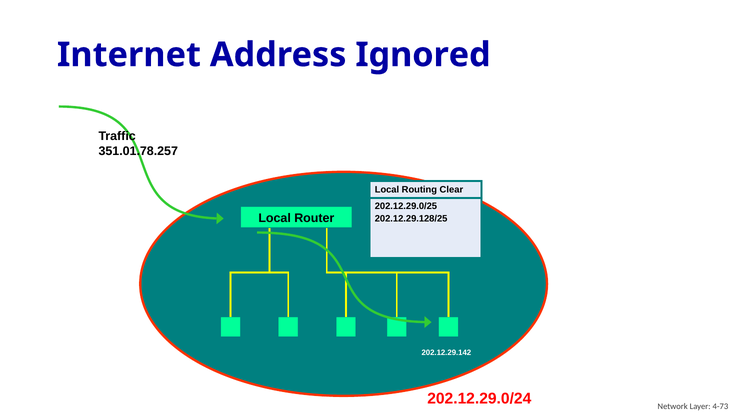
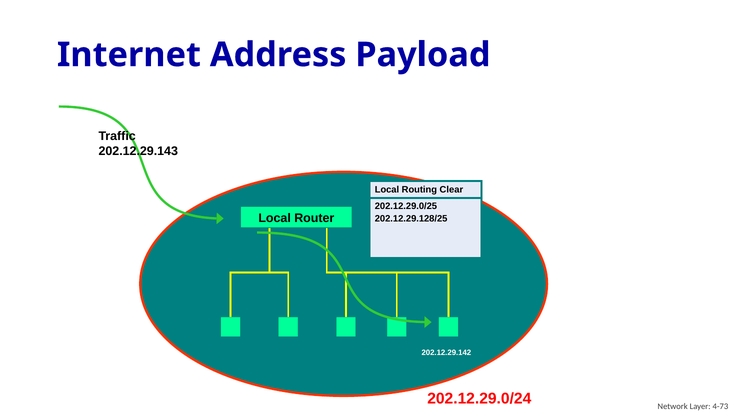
Ignored: Ignored -> Payload (423, 55)
351.01.78.257: 351.01.78.257 -> 202.12.29.143 (138, 151)
